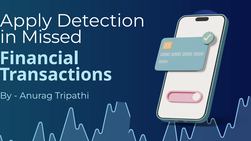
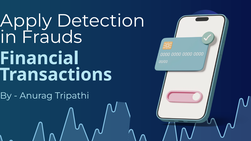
Missed: Missed -> Frauds (52, 37)
